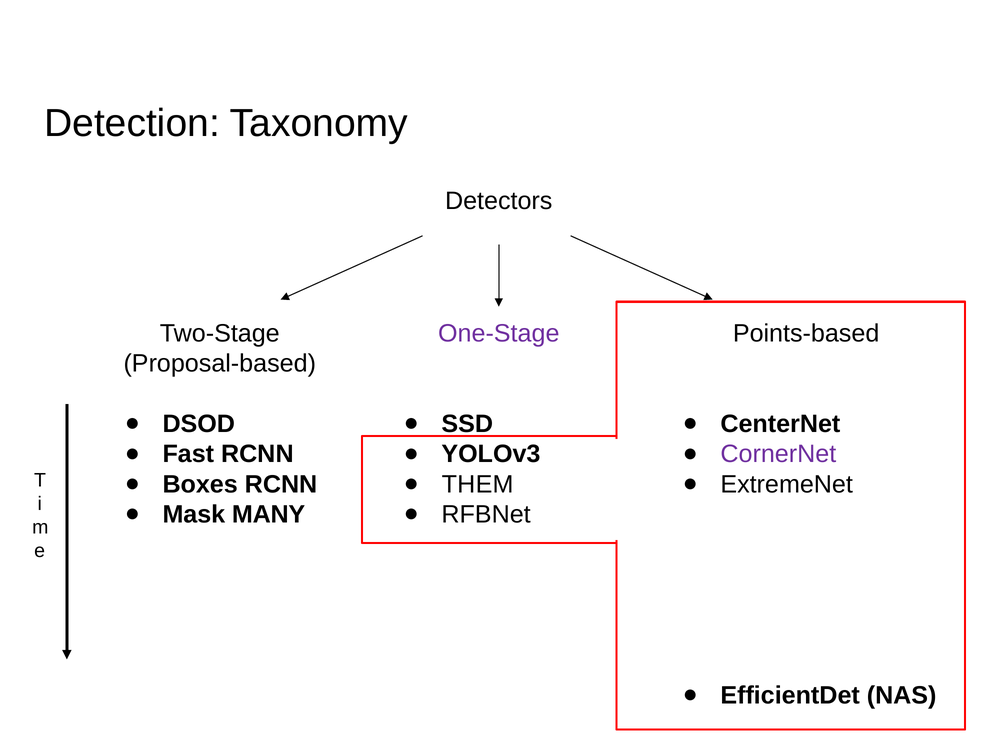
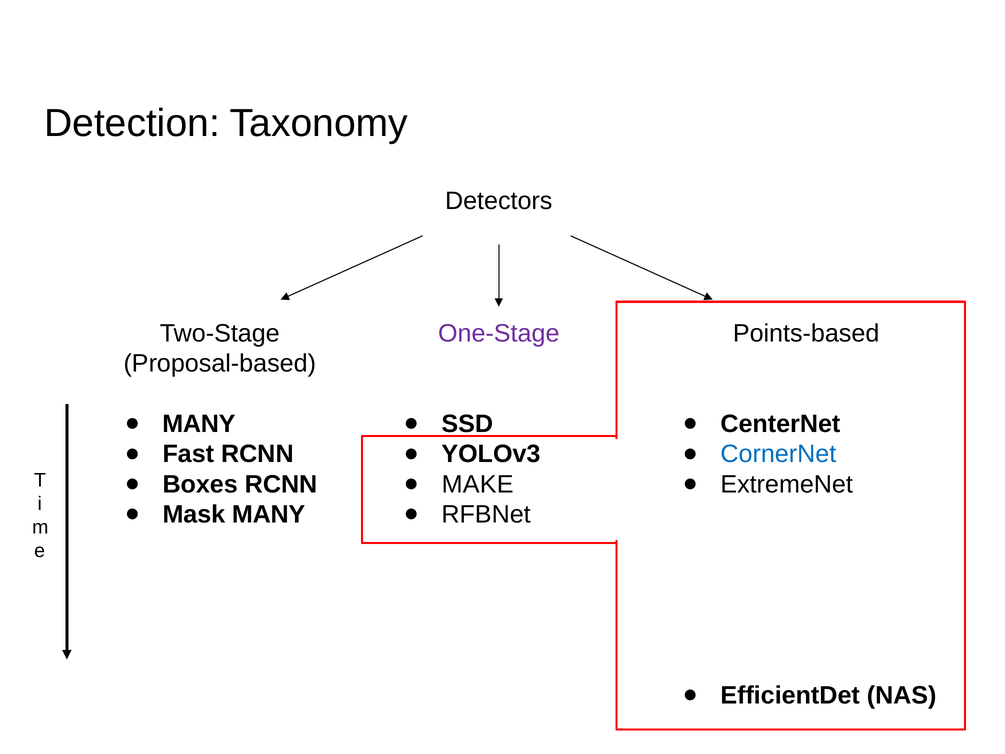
DSOD: DSOD -> MANY (199, 424)
CornerNet colour: purple -> blue (778, 454)
THEM: THEM -> MAKE (478, 484)
